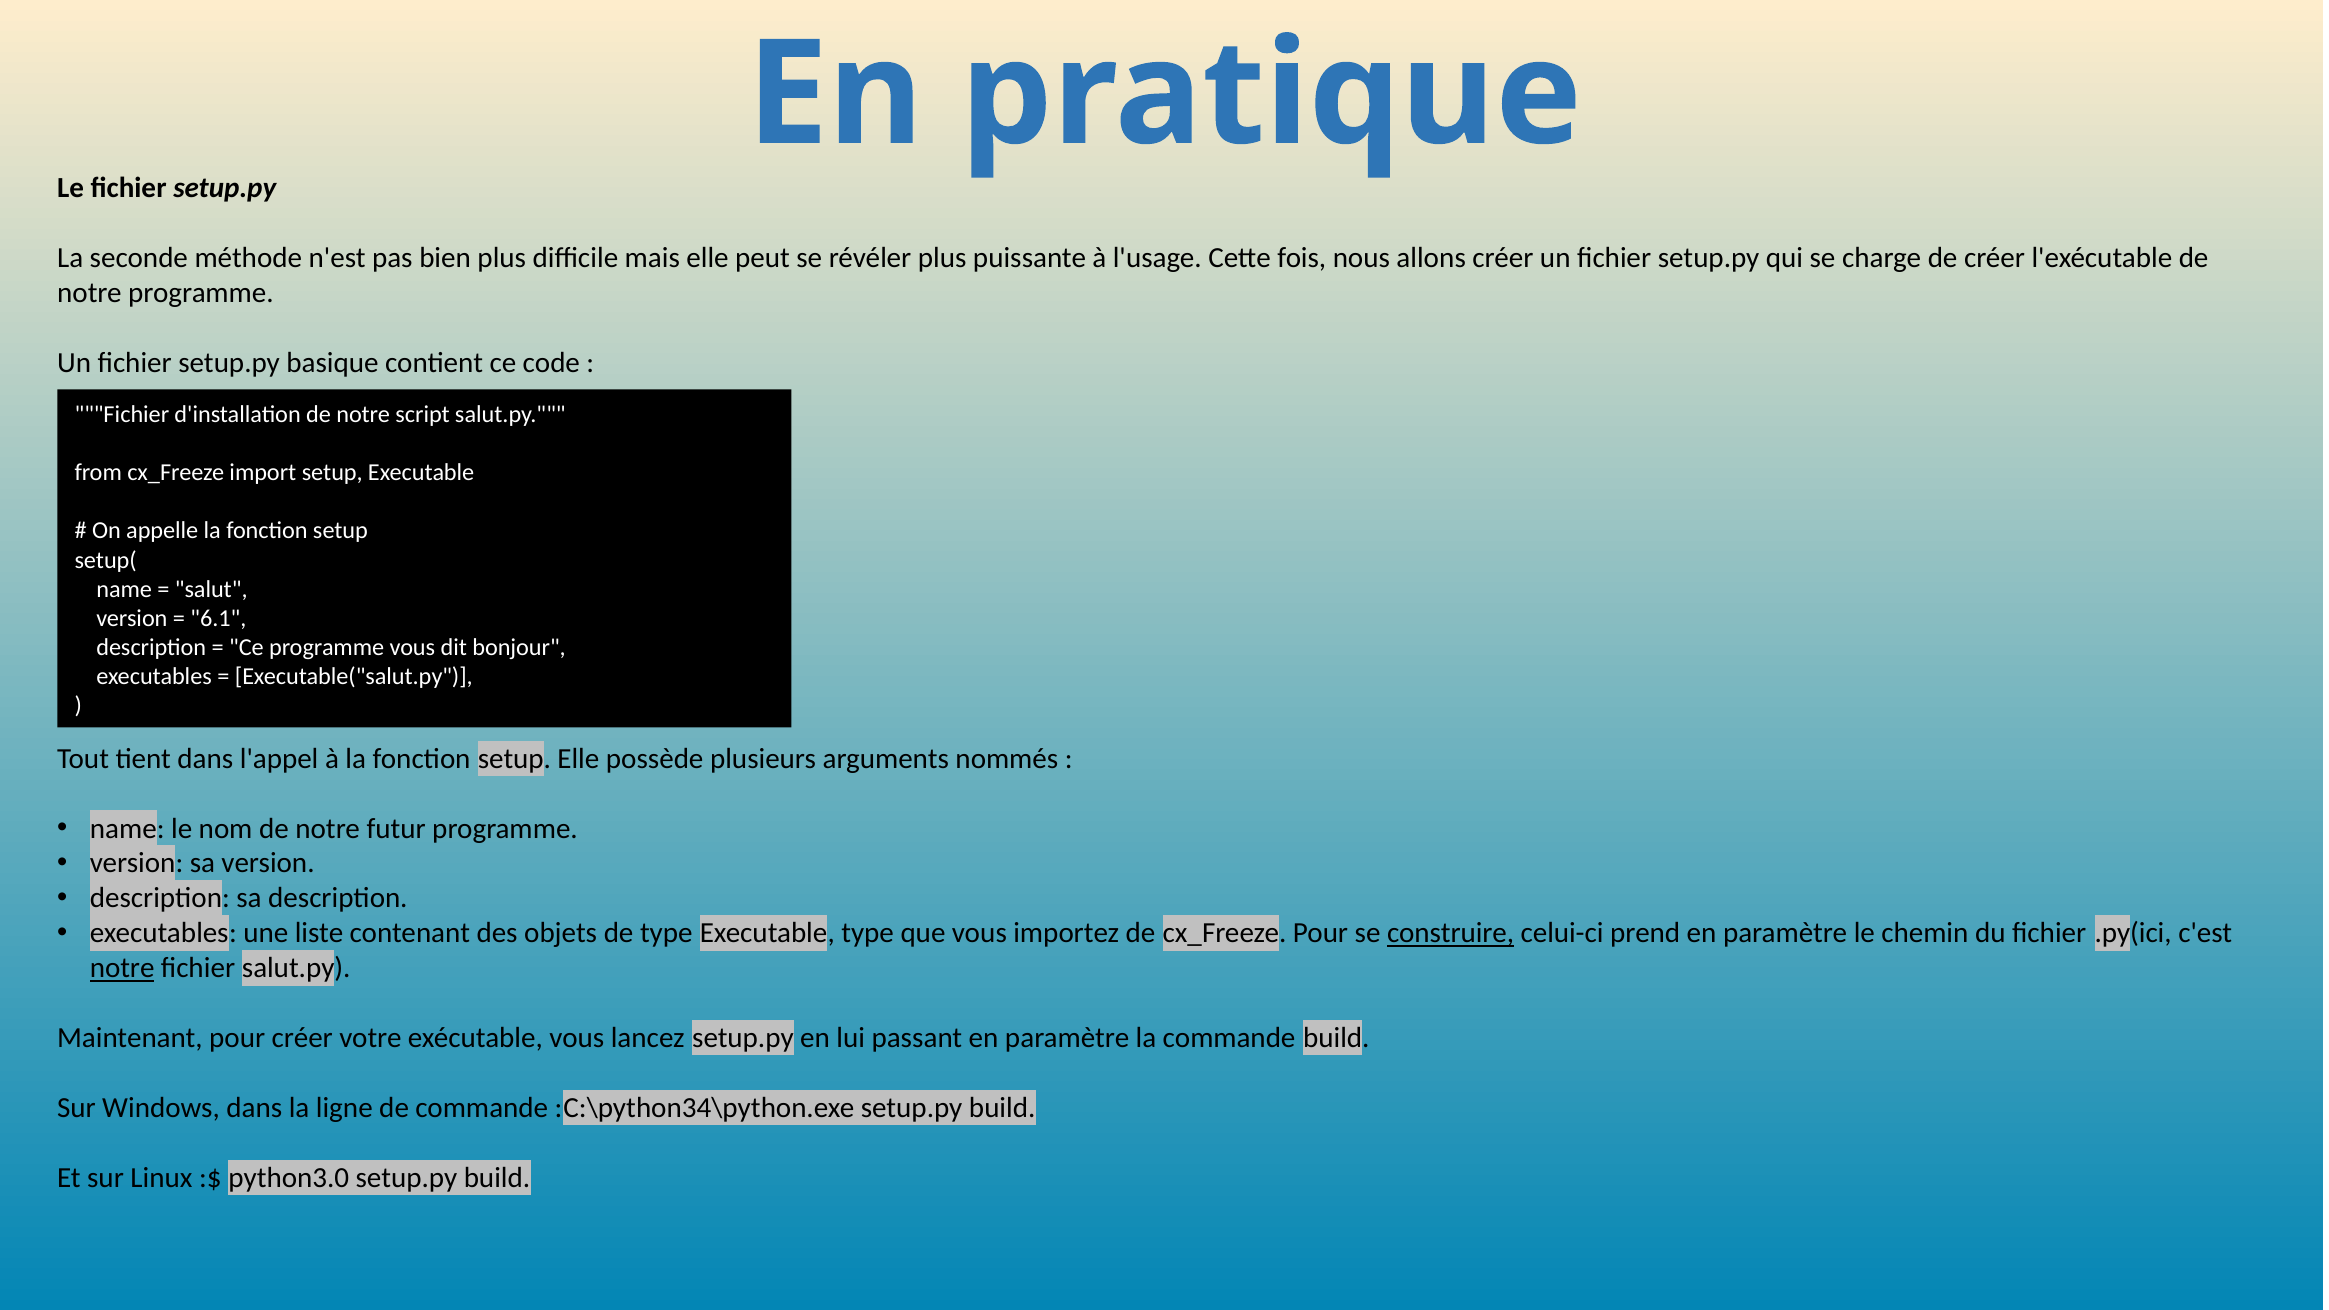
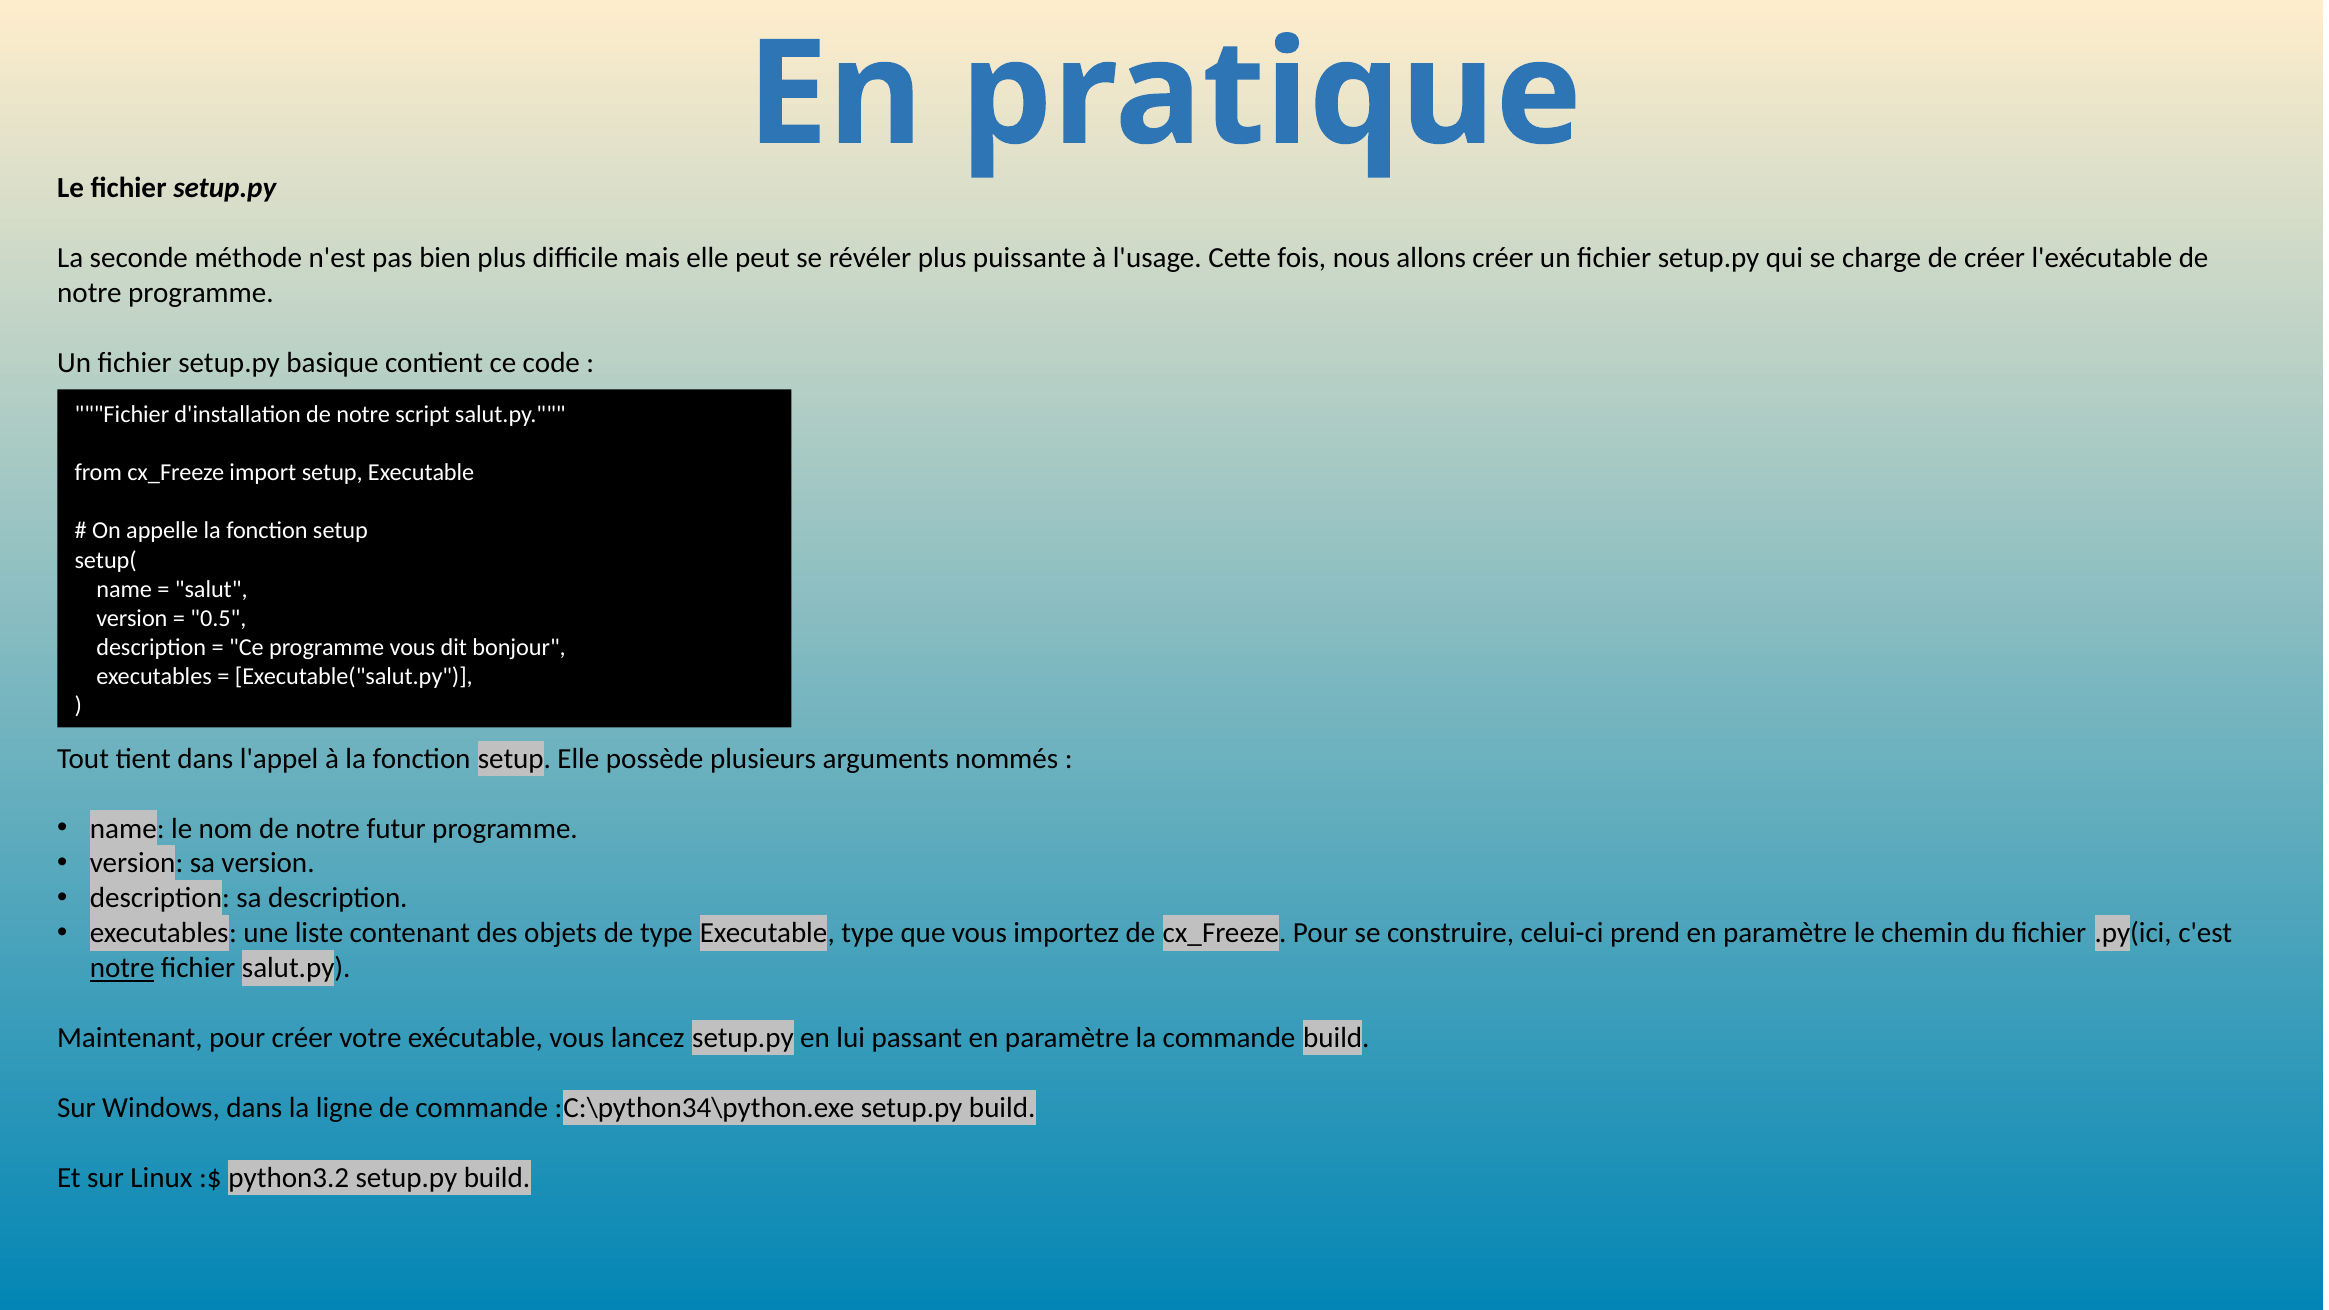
6.1: 6.1 -> 0.5 (218, 618)
construire underline: present -> none (1451, 933)
python3.0: python3.0 -> python3.2 (289, 1178)
